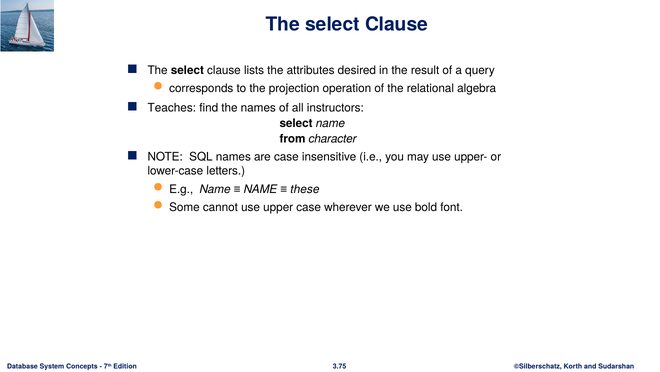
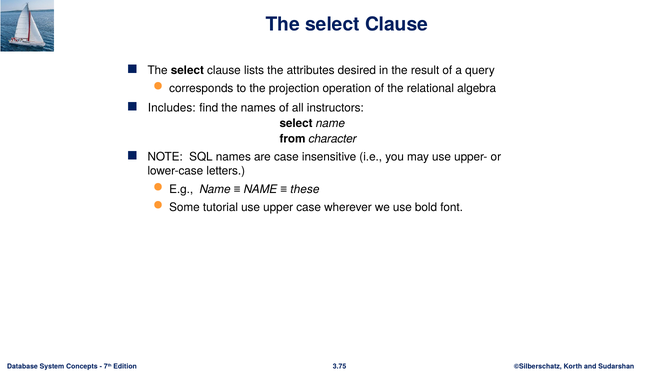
Teaches: Teaches -> Includes (172, 108)
cannot: cannot -> tutorial (220, 207)
